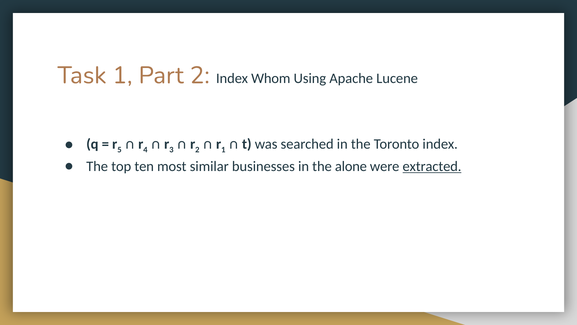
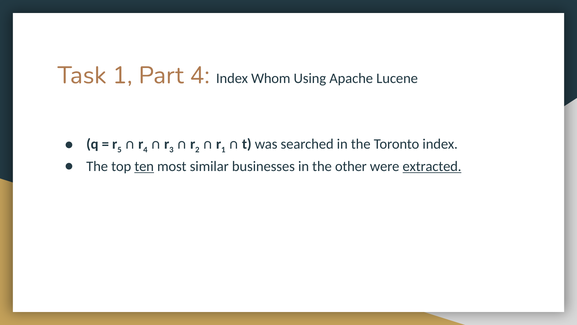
Part 2: 2 -> 4 (200, 75)
ten underline: none -> present (144, 166)
alone: alone -> other (351, 166)
